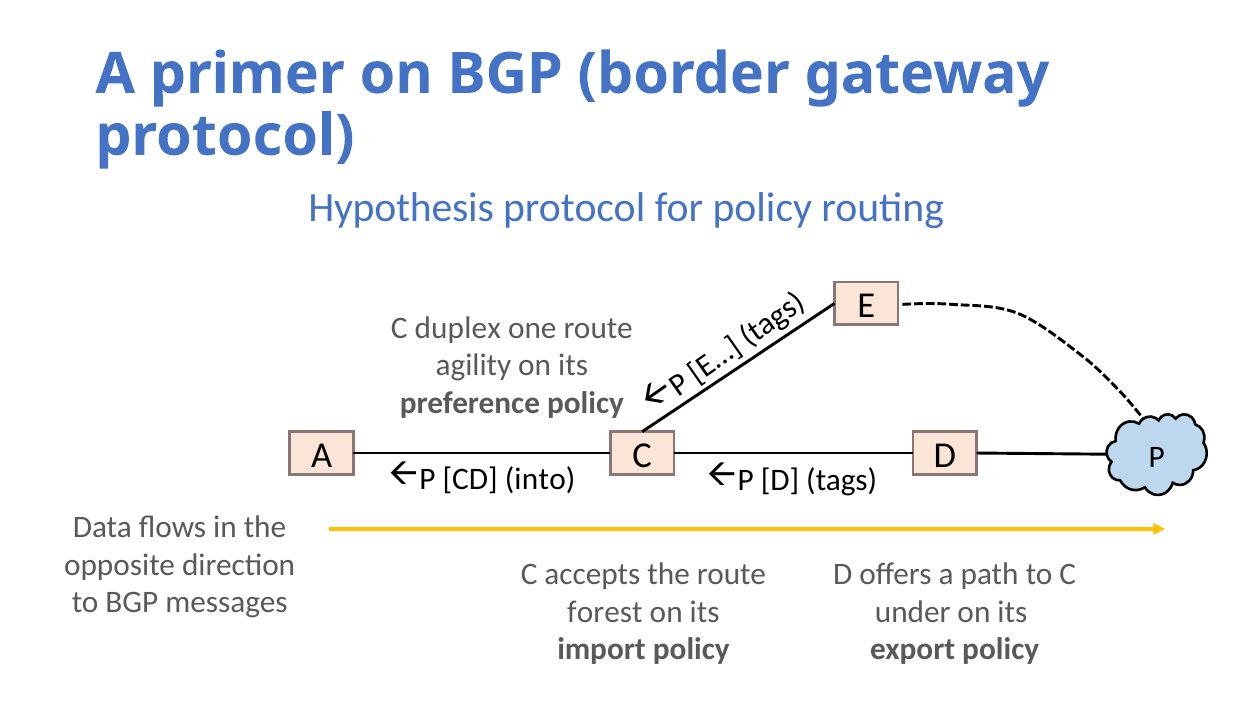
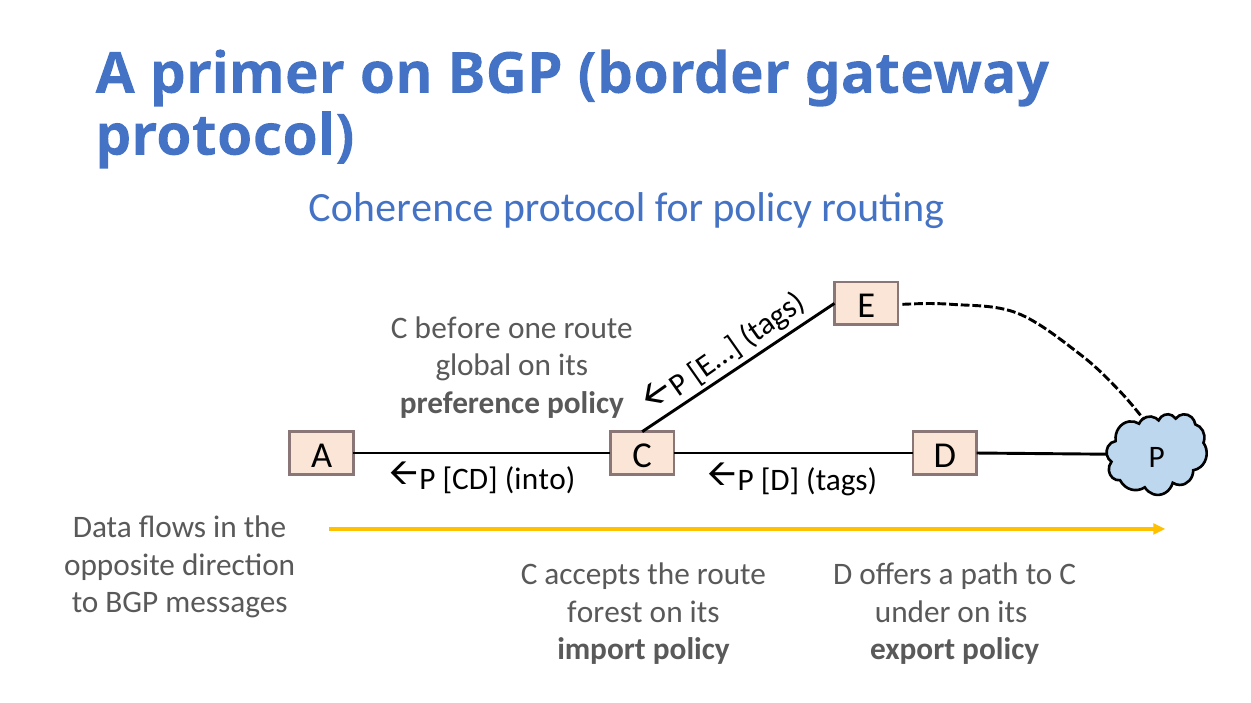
Hypothesis: Hypothesis -> Coherence (401, 207)
duplex: duplex -> before (458, 328)
agility: agility -> global (474, 366)
